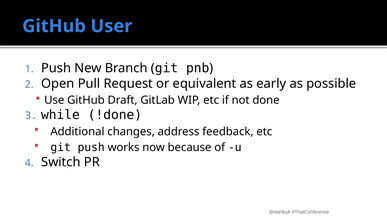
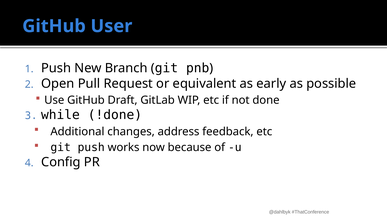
Switch: Switch -> Config (61, 162)
